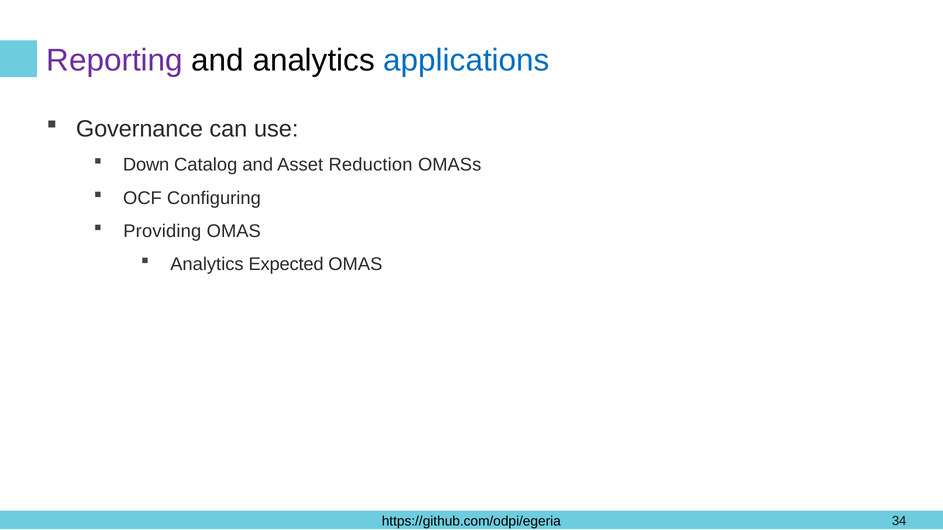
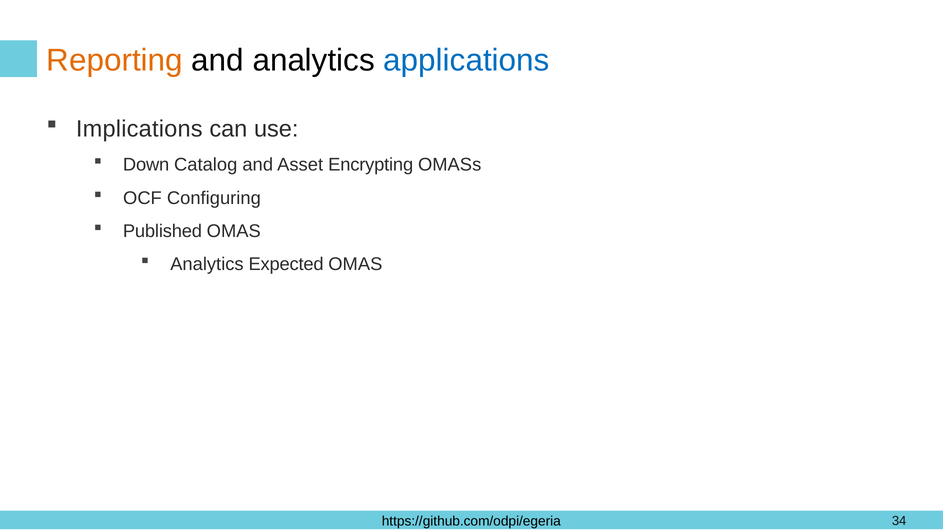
Reporting colour: purple -> orange (115, 61)
Governance: Governance -> Implications (139, 129)
Reduction: Reduction -> Encrypting (371, 165)
Providing: Providing -> Published (162, 231)
